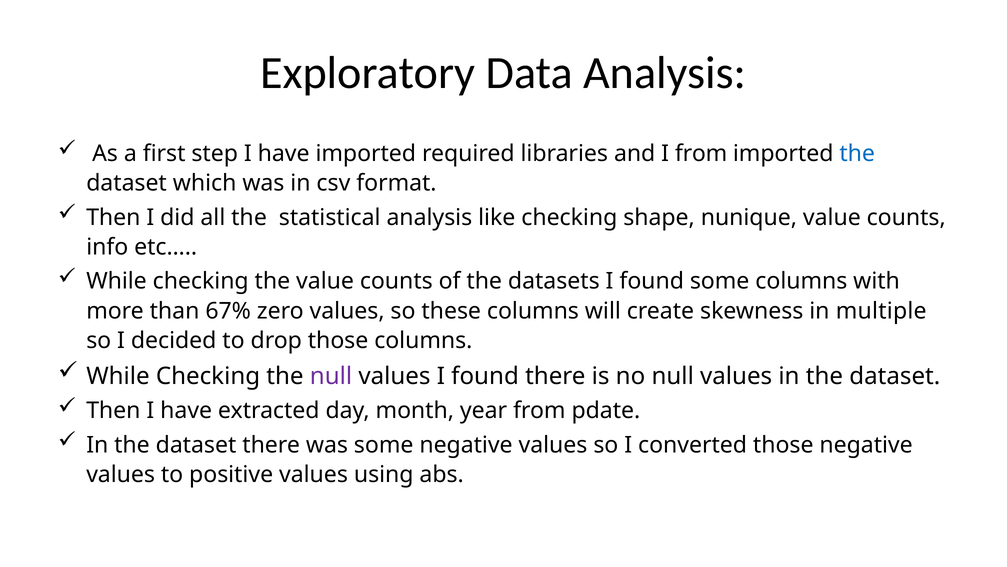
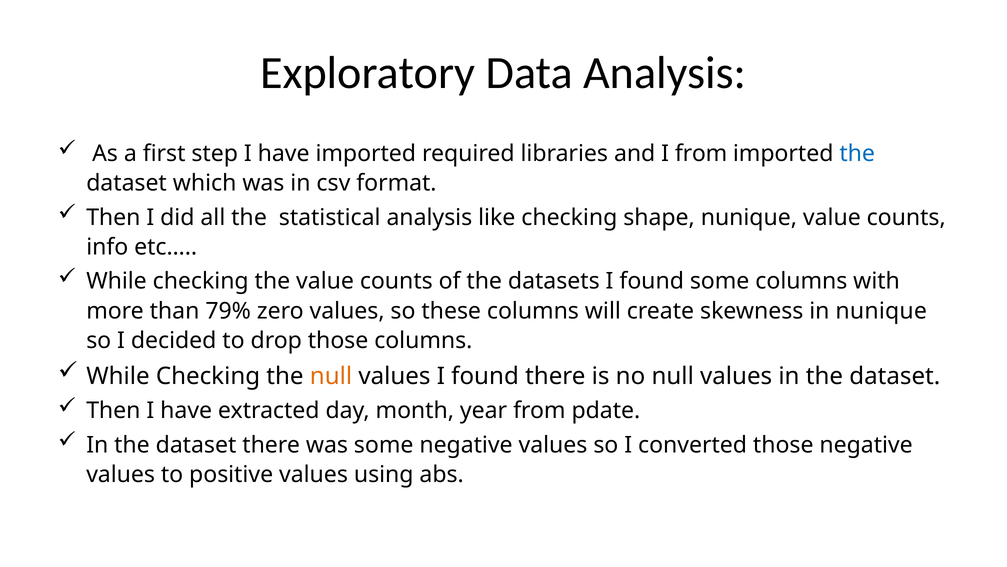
67%: 67% -> 79% (228, 311)
in multiple: multiple -> nunique (881, 311)
null colour: purple -> orange (331, 376)
